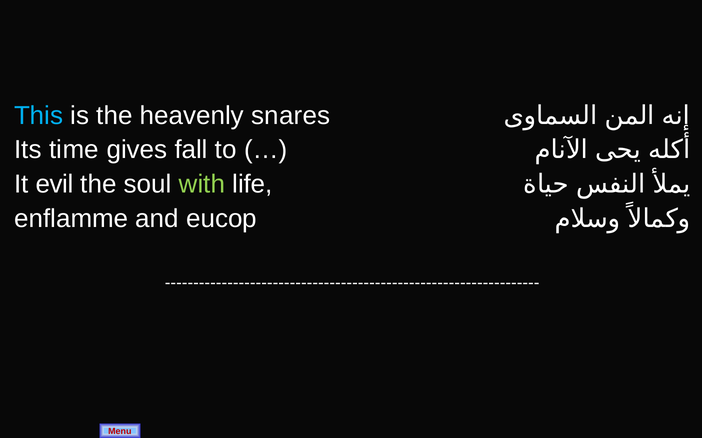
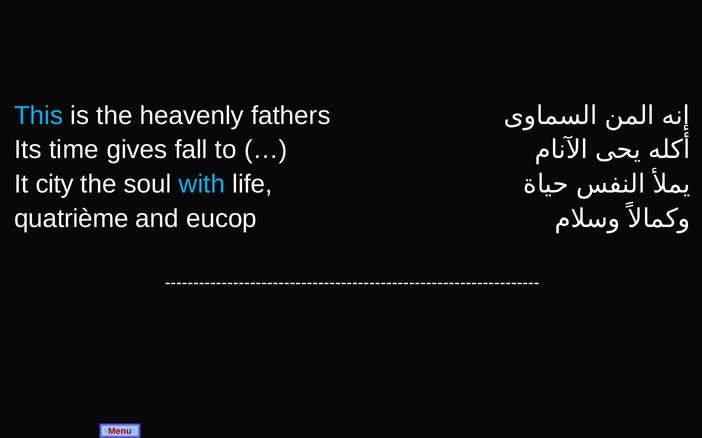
snares: snares -> fathers (291, 116)
evil: evil -> city (55, 184)
with colour: light green -> light blue (202, 184)
enflamme: enflamme -> quatrième (71, 219)
